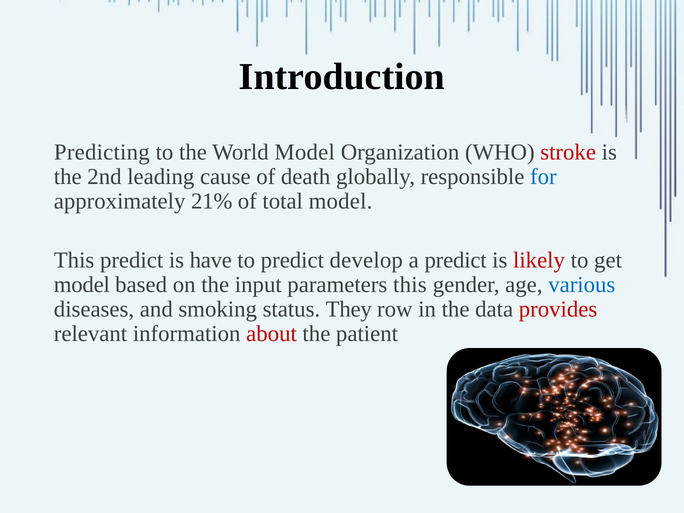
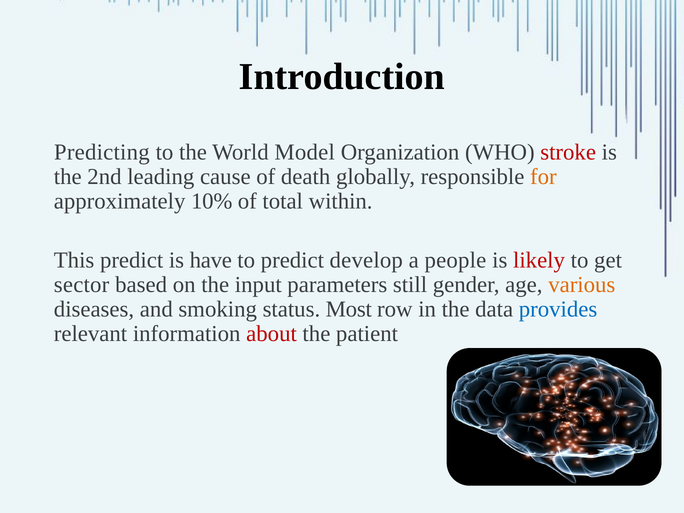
for colour: blue -> orange (543, 177)
21%: 21% -> 10% (212, 201)
total model: model -> within (341, 201)
a predict: predict -> people (455, 260)
model: model -> sector (82, 285)
parameters this: this -> still (410, 285)
various colour: blue -> orange (582, 285)
They: They -> Most (349, 309)
provides colour: red -> blue (558, 309)
